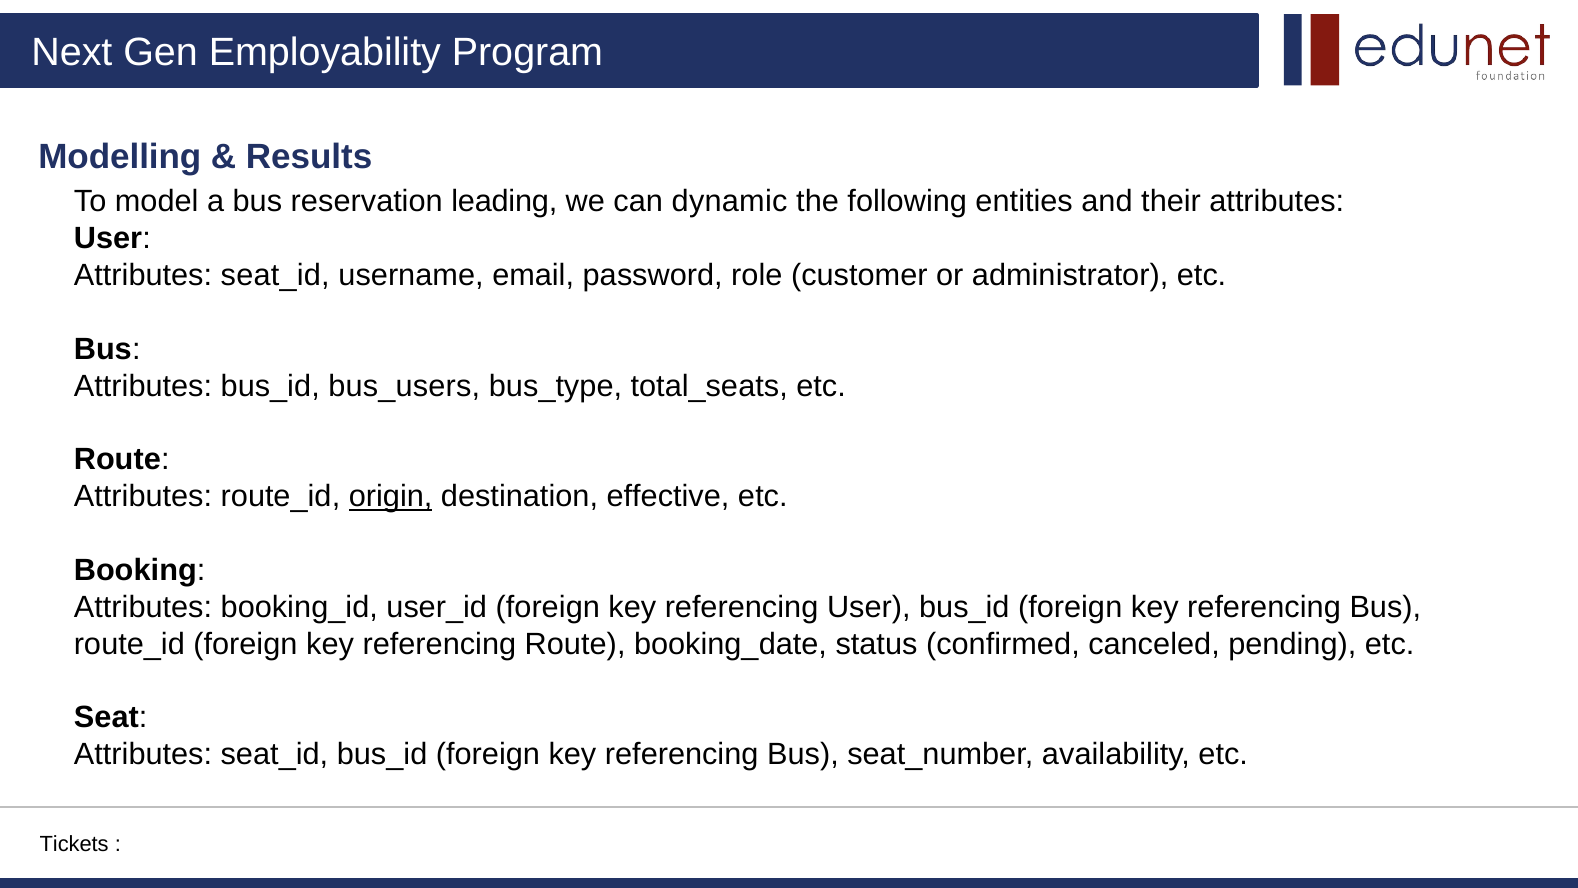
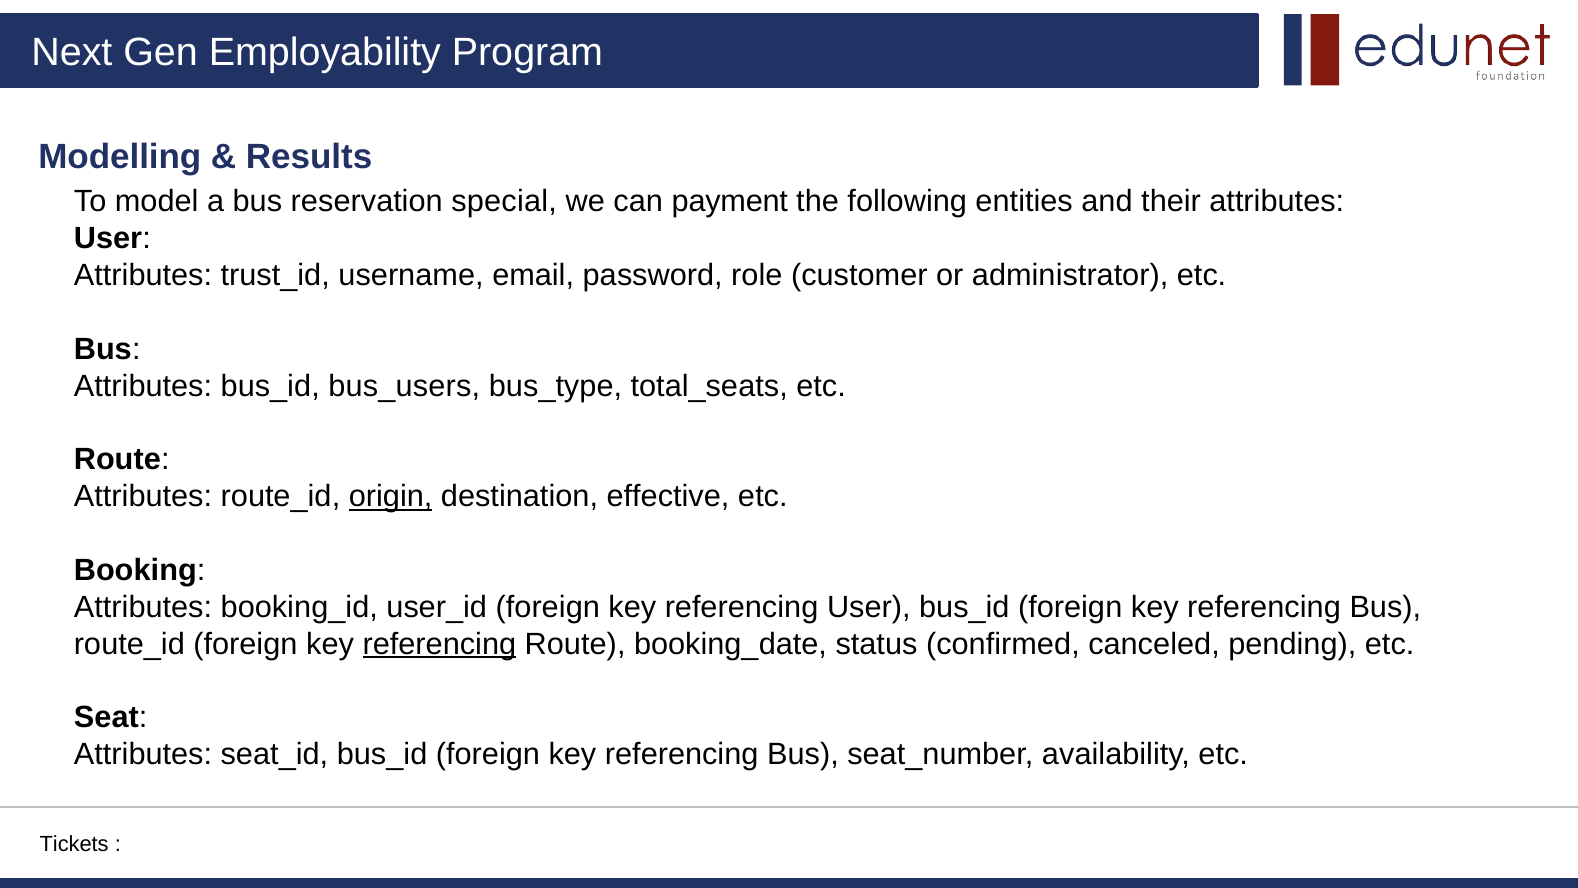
leading: leading -> special (504, 202)
dynamic: dynamic -> payment (730, 202)
seat_id: seat_id -> trust_id (275, 275)
referencing underline: none -> present (439, 644)
